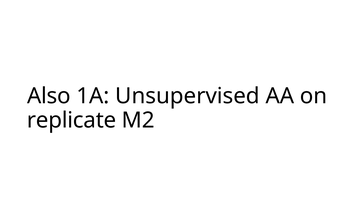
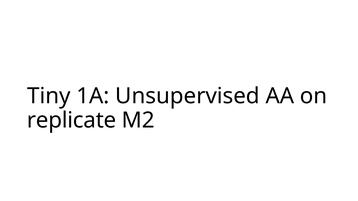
Also: Also -> Tiny (49, 96)
